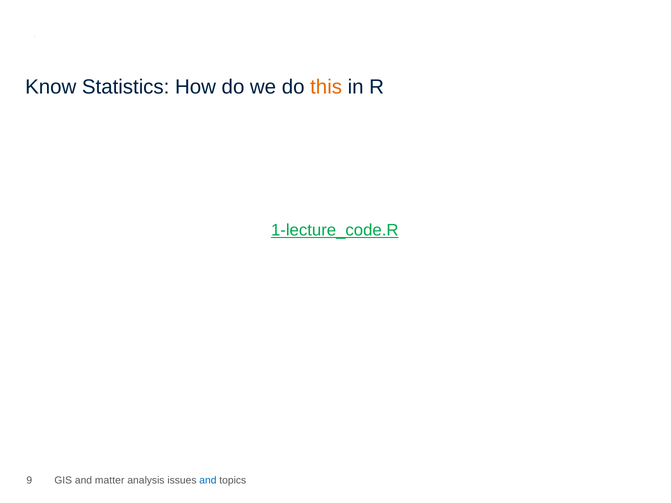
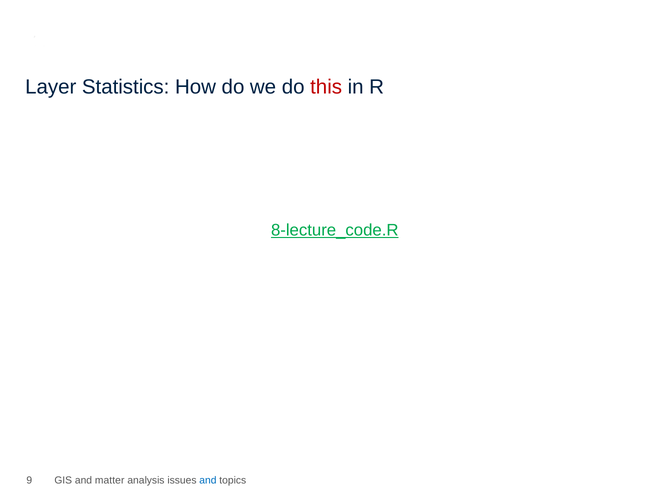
Know: Know -> Layer (51, 87)
this colour: orange -> red (326, 87)
1-lecture_code.R: 1-lecture_code.R -> 8-lecture_code.R (335, 230)
